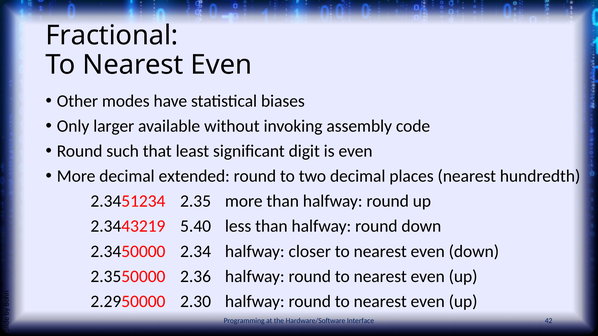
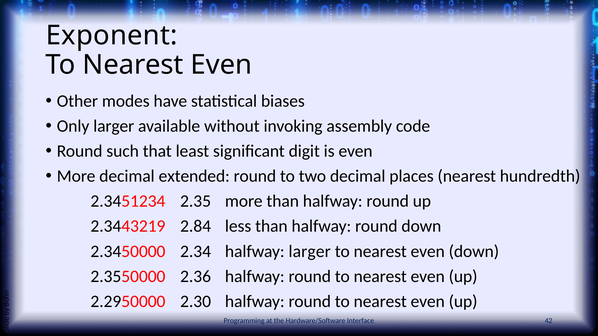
Fractional: Fractional -> Exponent (112, 35)
5.40: 5.40 -> 2.84 (196, 226)
halfway closer: closer -> larger (310, 252)
